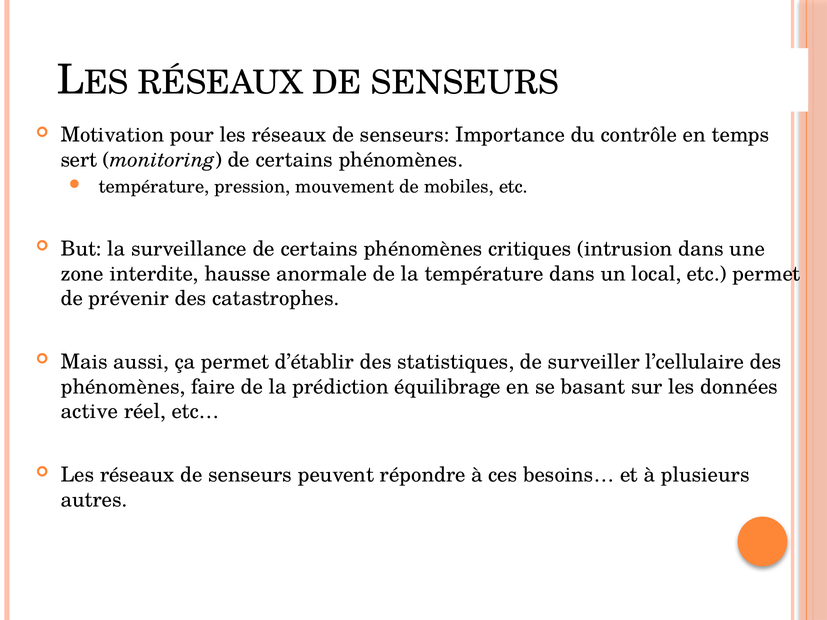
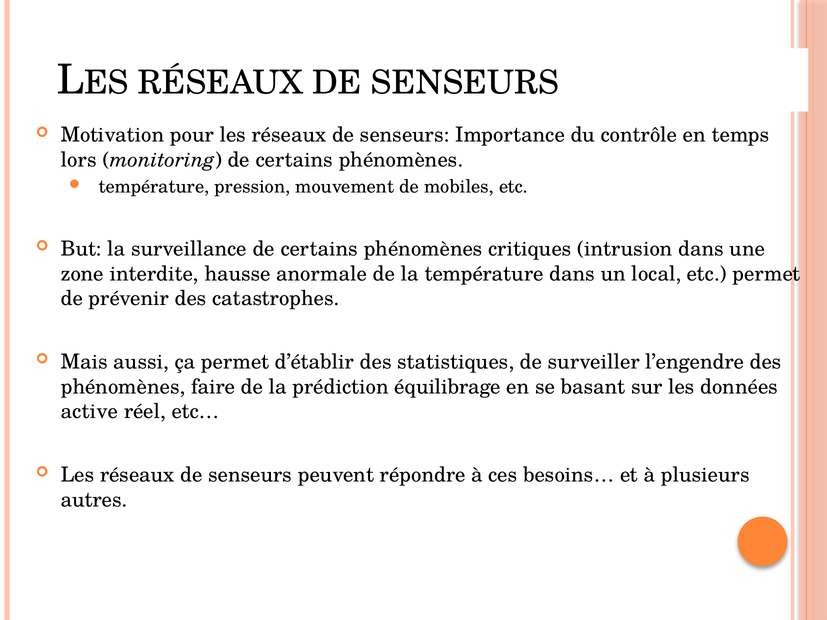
sert: sert -> lors (79, 160)
l’cellulaire: l’cellulaire -> l’engendre (695, 362)
